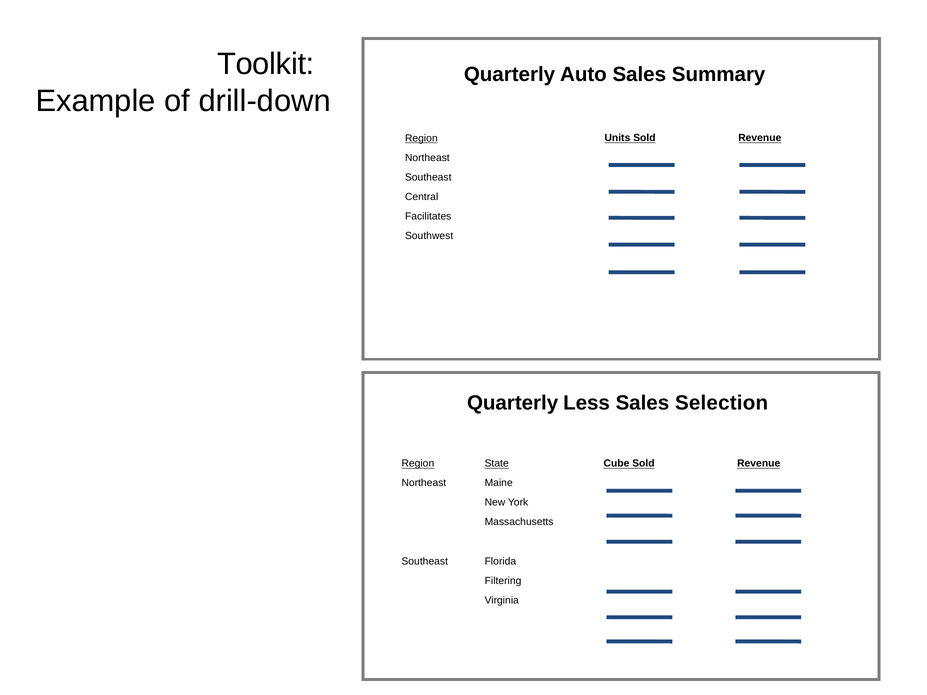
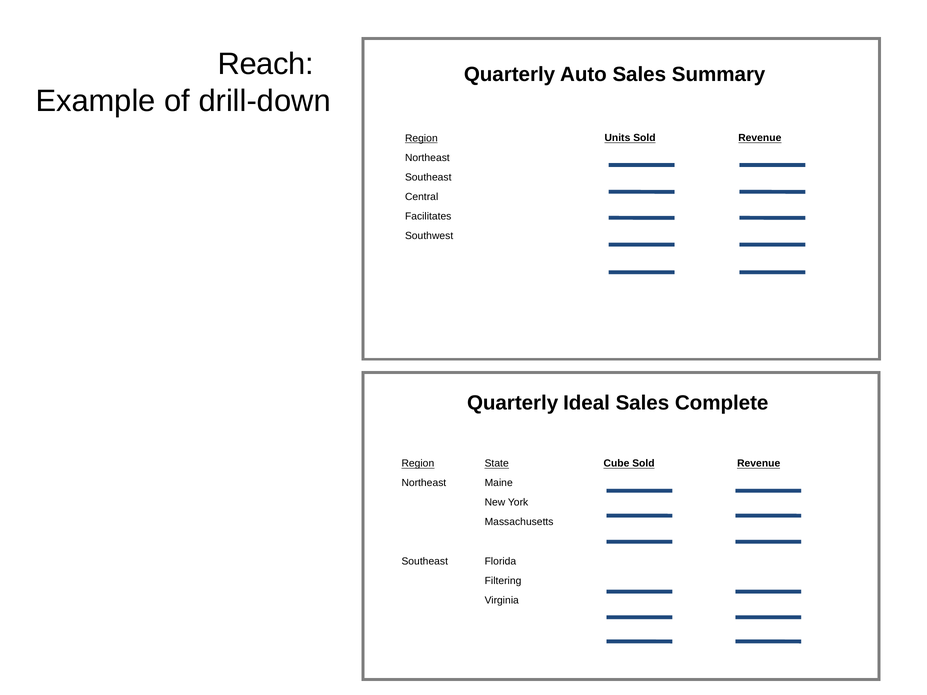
Toolkit: Toolkit -> Reach (266, 64)
Less: Less -> Ideal (587, 403)
Selection: Selection -> Complete (722, 403)
